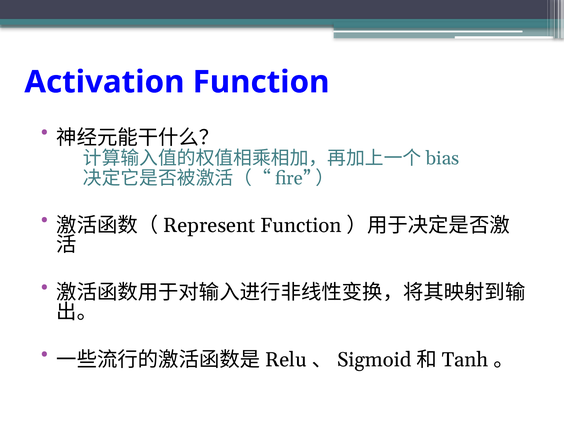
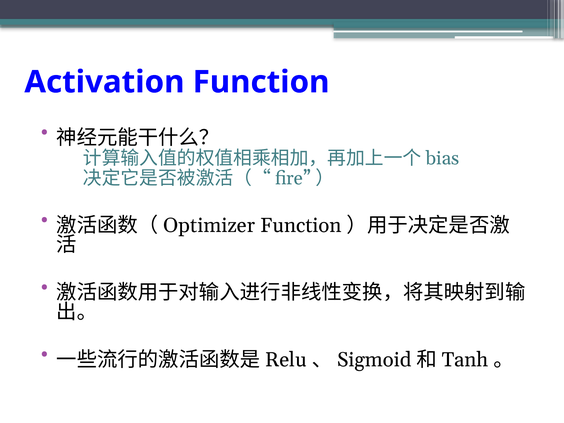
Represent: Represent -> Optimizer (209, 225)
